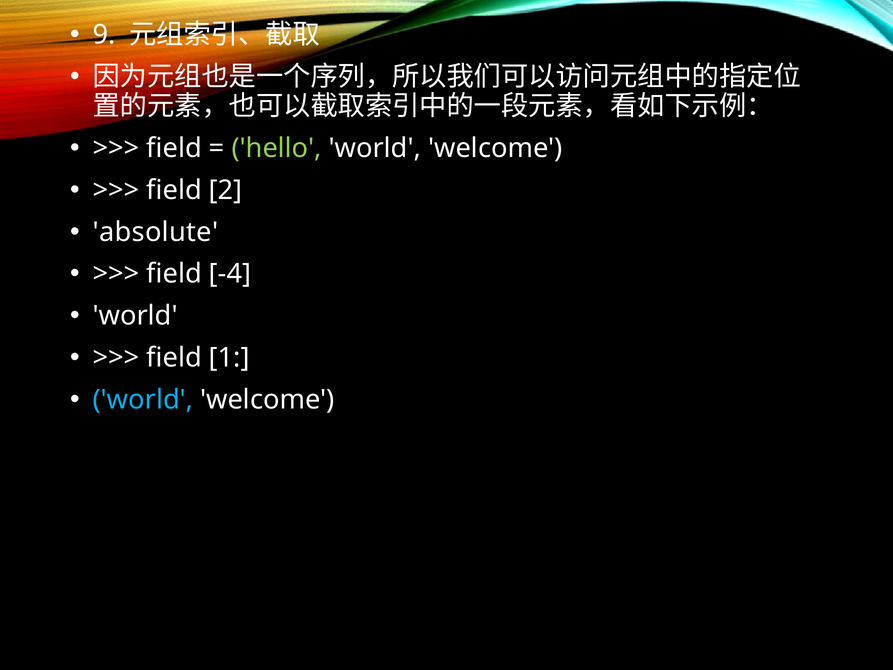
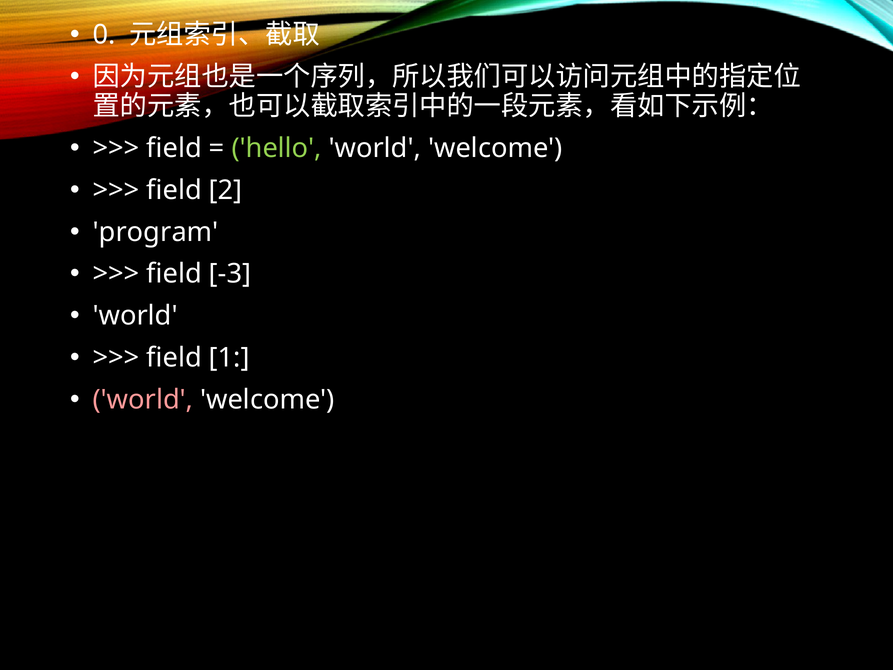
9: 9 -> 0 (104, 35)
absolute: absolute -> program (156, 232)
-4: -4 -> -3 (230, 274)
world colour: light blue -> pink (143, 399)
